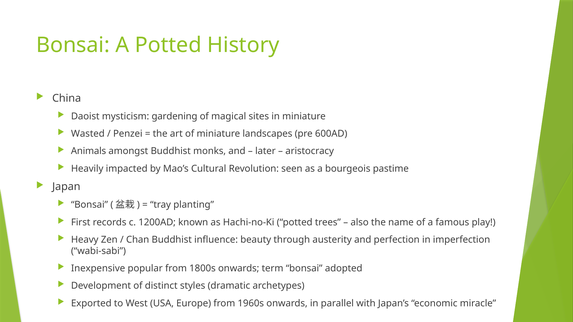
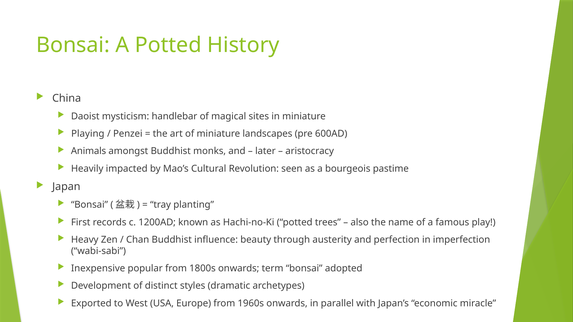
gardening: gardening -> handlebar (174, 117)
Wasted: Wasted -> Playing (88, 134)
